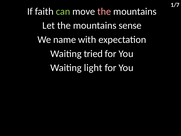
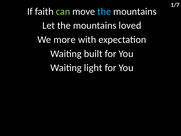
the colour: pink -> light blue (104, 11)
sense: sense -> loved (130, 25)
name: name -> more (65, 40)
tried: tried -> built (93, 54)
